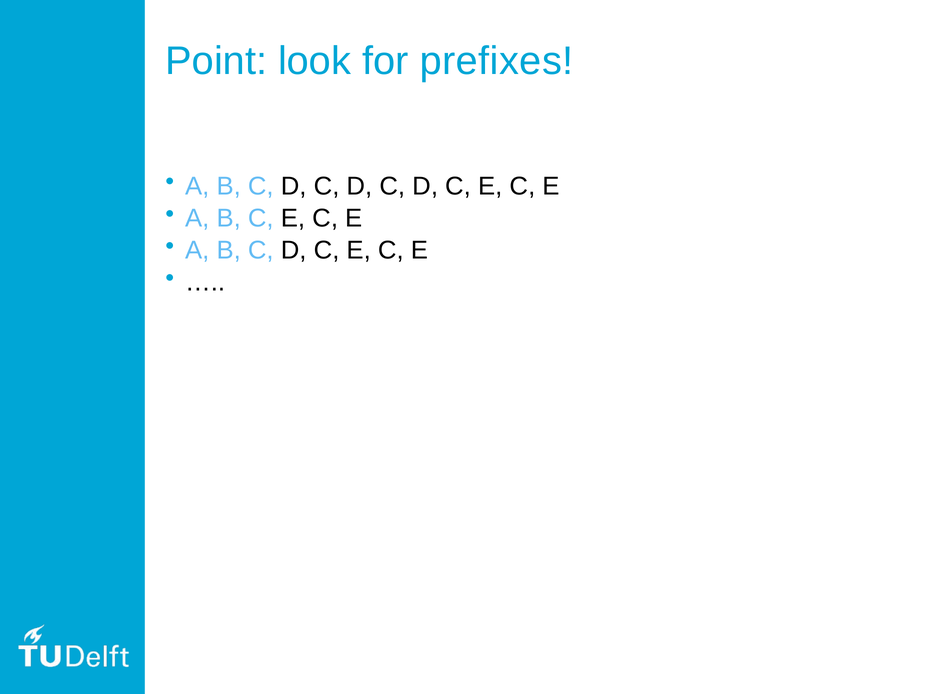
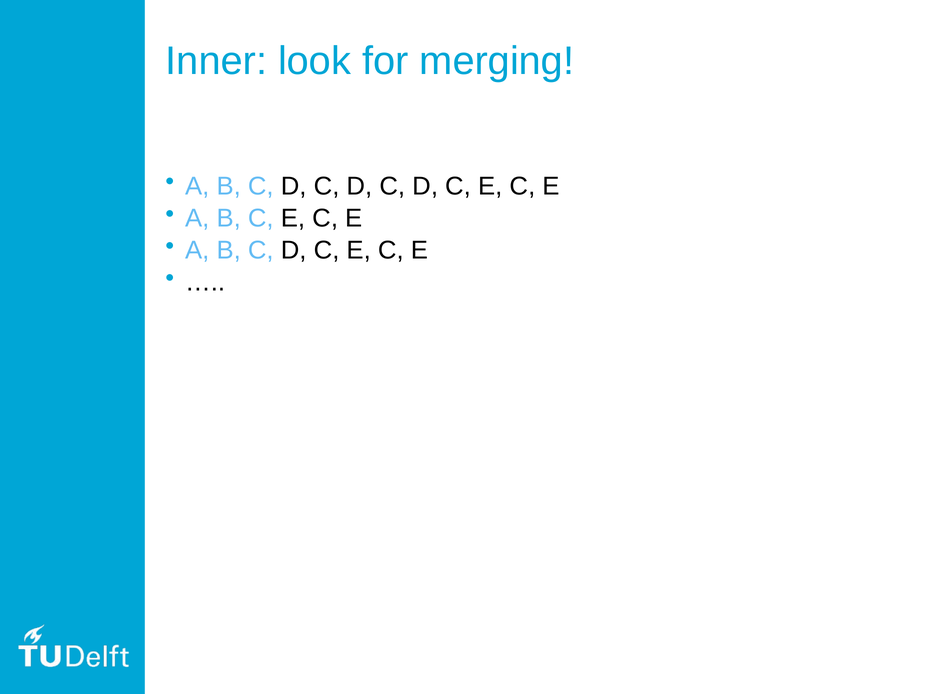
Point: Point -> Inner (216, 61)
prefixes: prefixes -> merging (497, 61)
